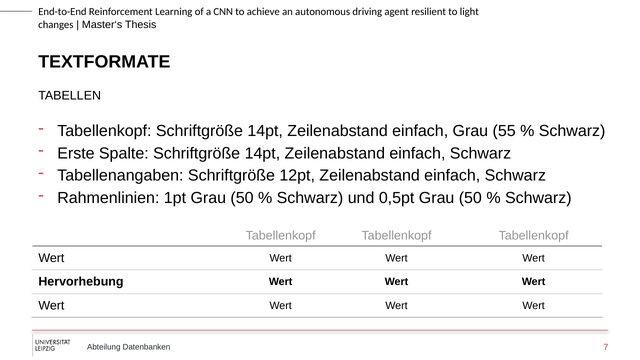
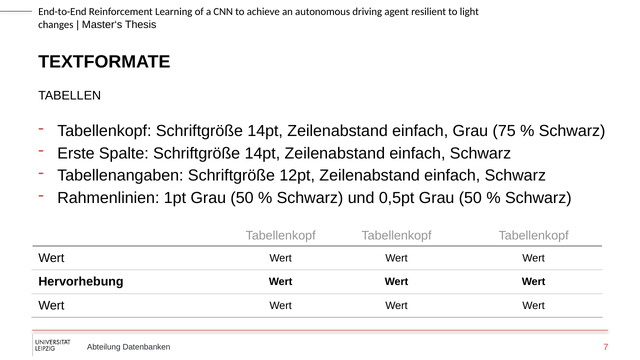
55: 55 -> 75 (504, 131)
